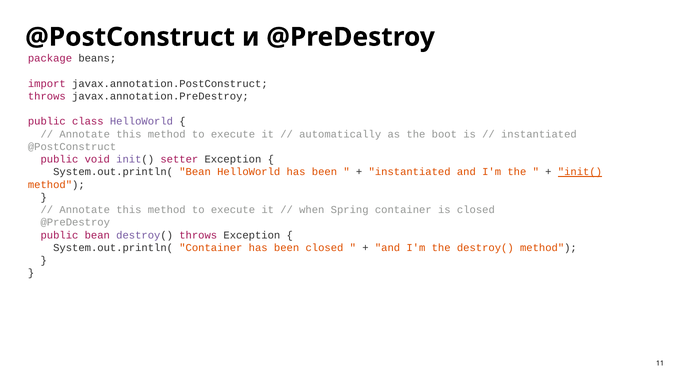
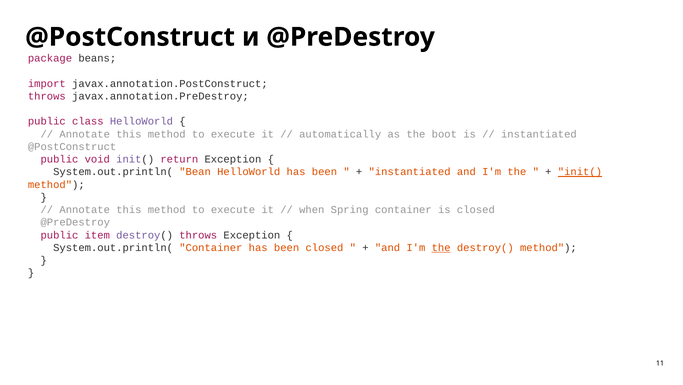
setter: setter -> return (179, 159)
public bean: bean -> item (97, 235)
the underline: none -> present (441, 248)
